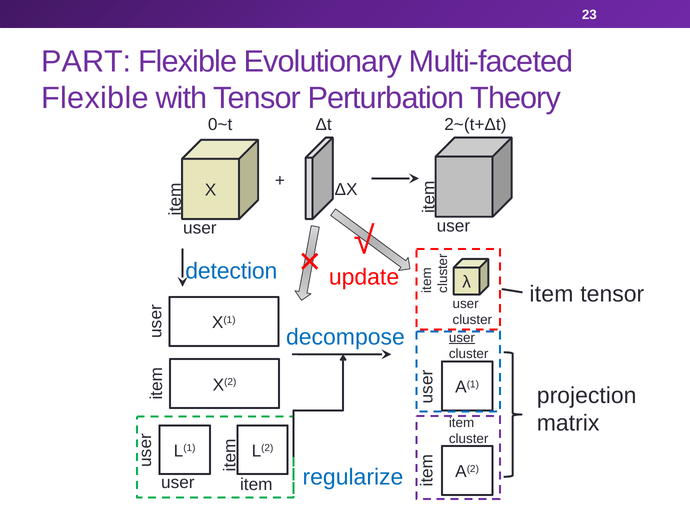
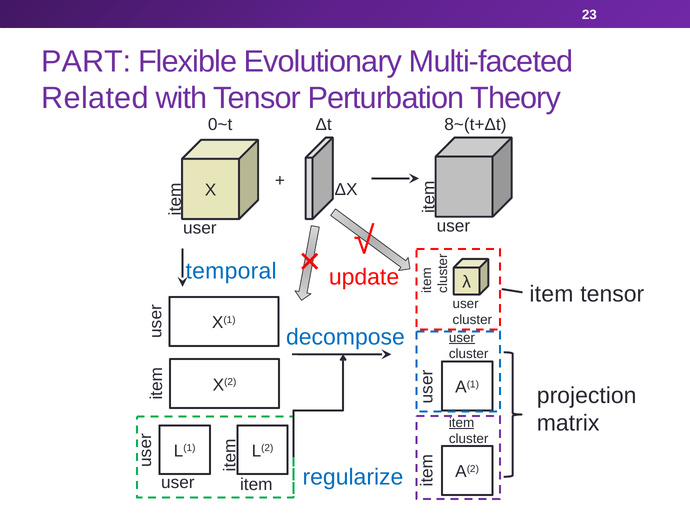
Flexible: Flexible -> Related (95, 98)
2~(t+Δt: 2~(t+Δt -> 8~(t+Δt (475, 124)
detection: detection -> temporal (231, 271)
item underline: none -> present (462, 422)
